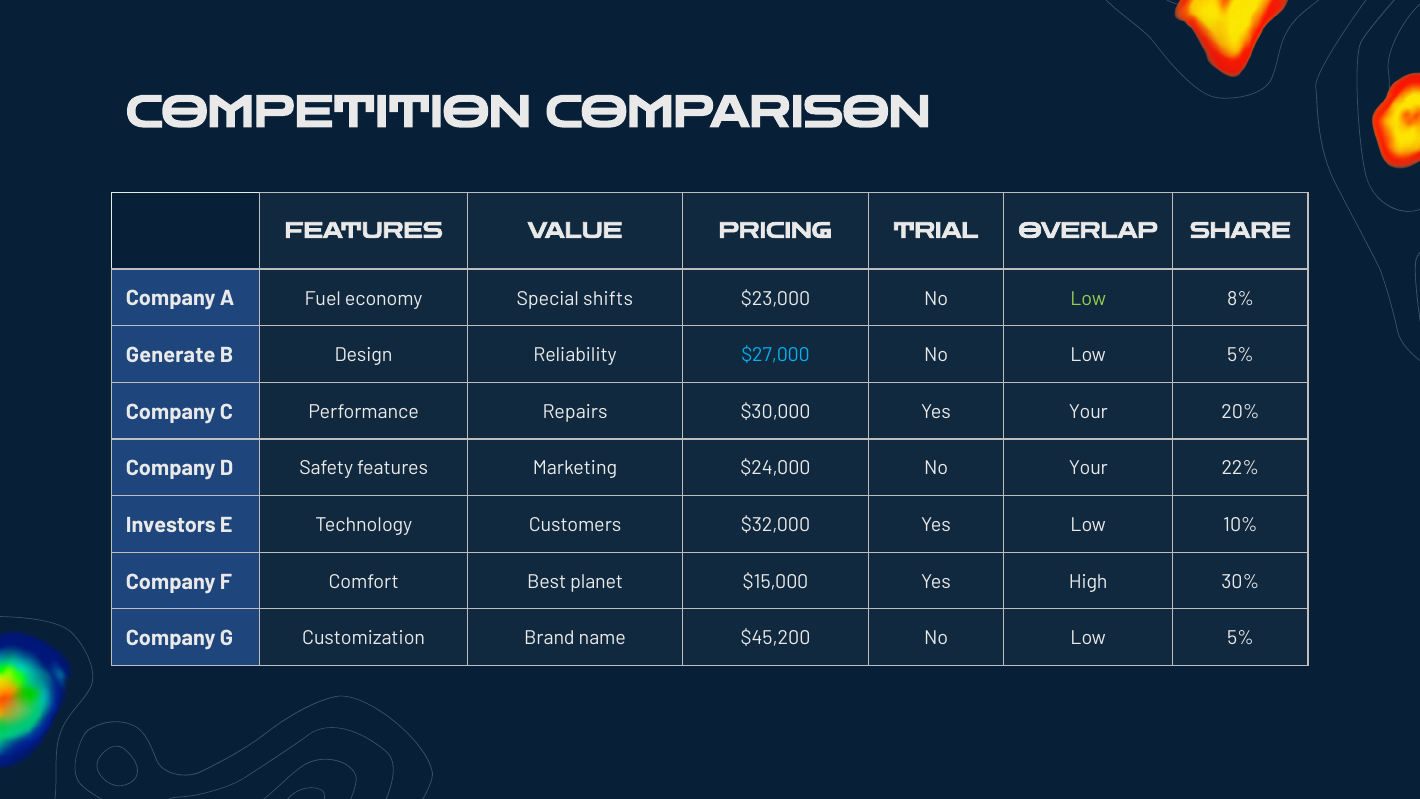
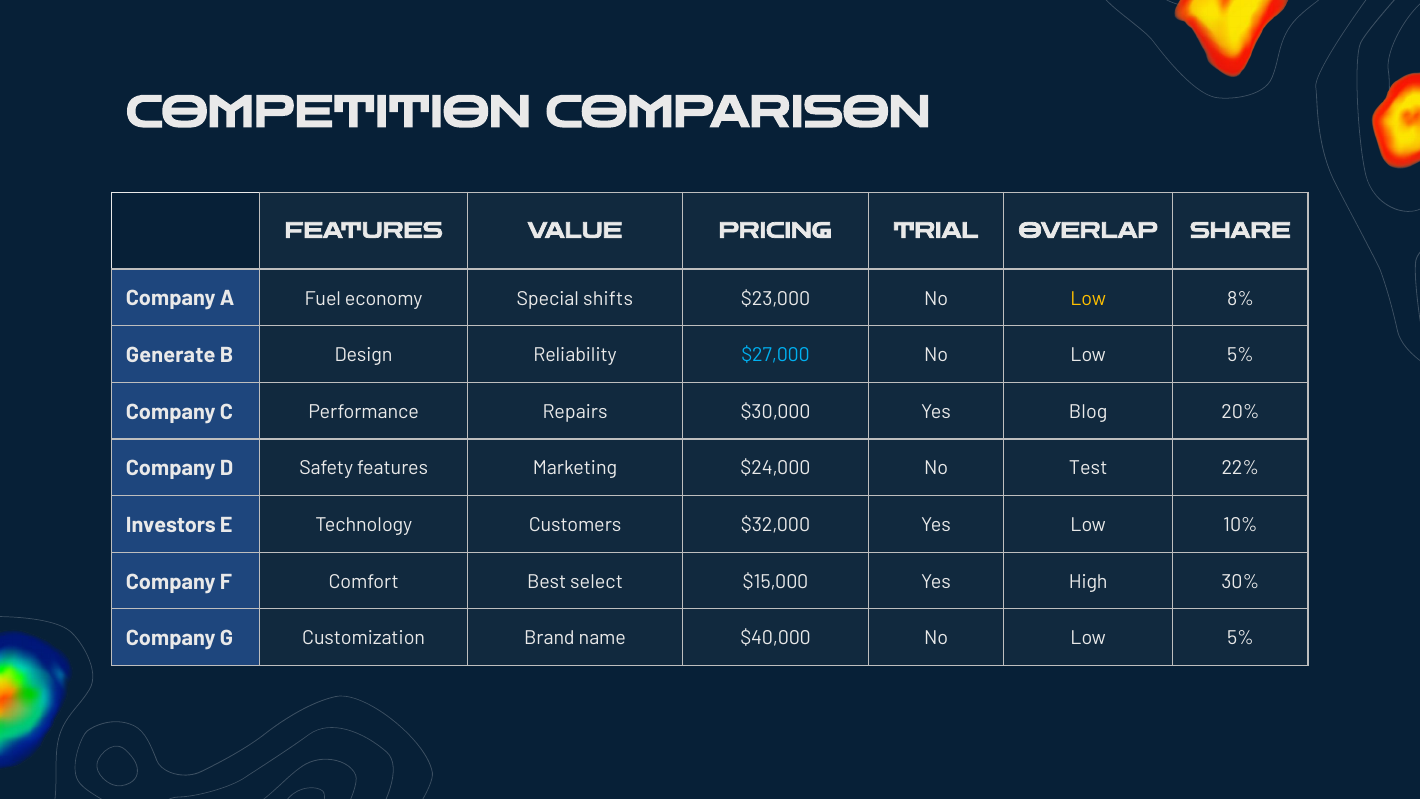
Low colour: light green -> yellow (1088, 298)
Yes Your: Your -> Blog (1088, 412)
No Your: Your -> Test (1088, 468)
planet: planet -> select (597, 582)
$45,200: $45,200 -> $40,000 (776, 638)
